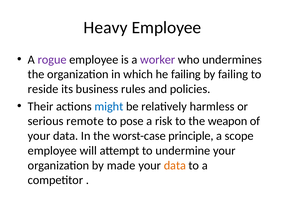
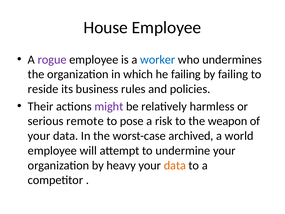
Heavy: Heavy -> House (106, 28)
worker colour: purple -> blue (158, 60)
might colour: blue -> purple (109, 106)
principle: principle -> archived (191, 136)
scope: scope -> world (239, 136)
made: made -> heavy (121, 165)
